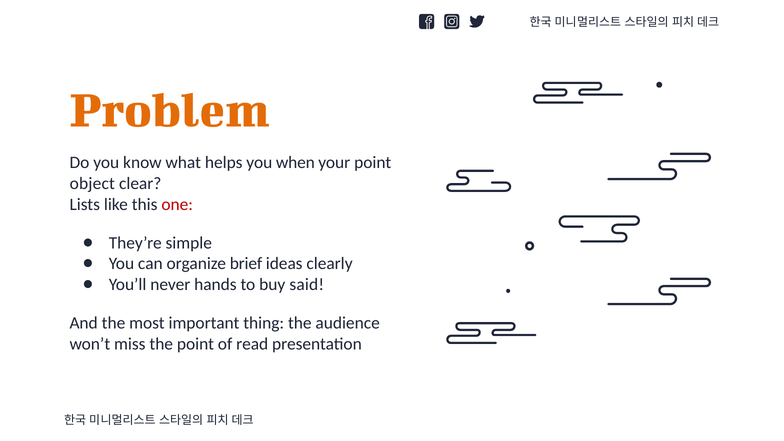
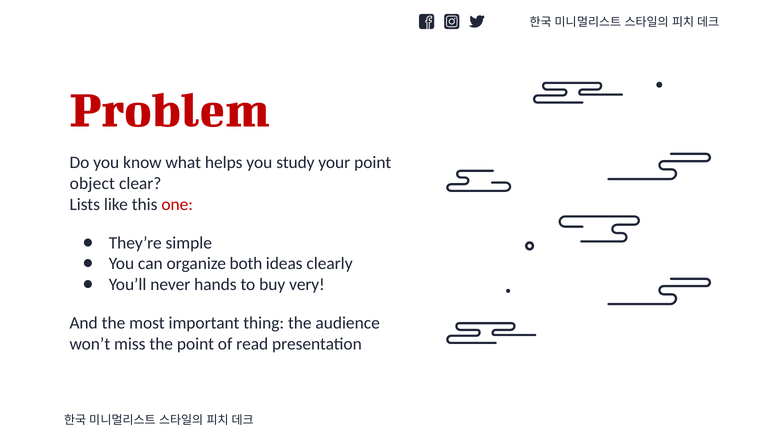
Problem colour: orange -> red (170, 110)
when: when -> study (295, 163)
brief: brief -> both (246, 264)
said: said -> very (307, 285)
